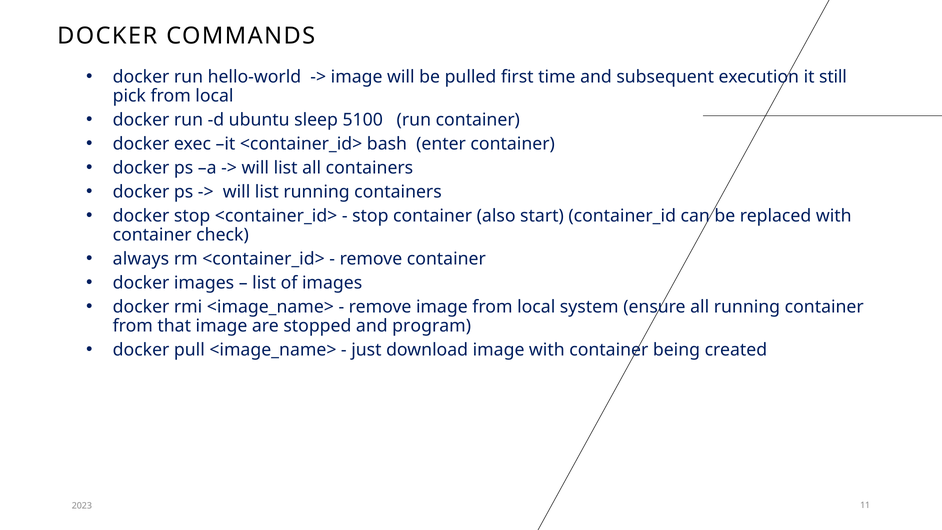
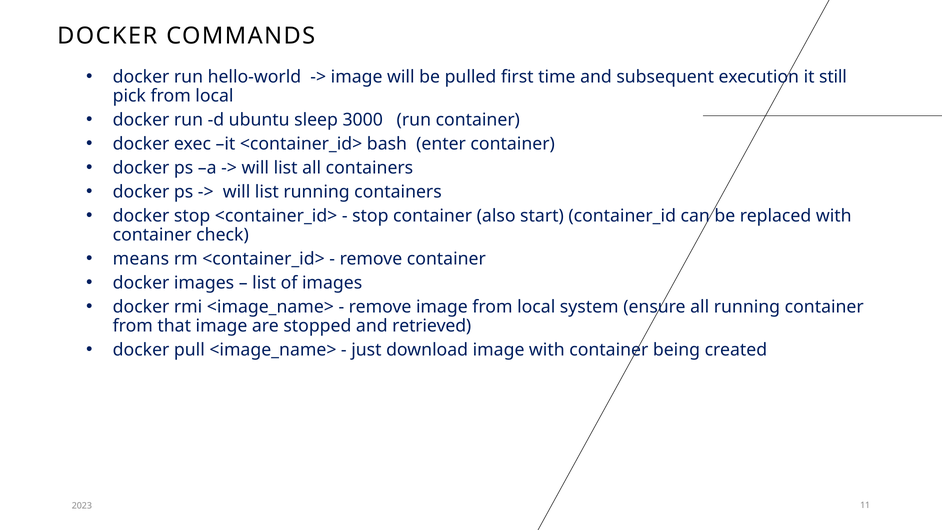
5100: 5100 -> 3000 (363, 120)
always: always -> means (141, 259)
program: program -> retrieved (432, 326)
